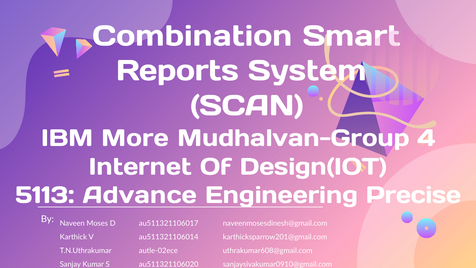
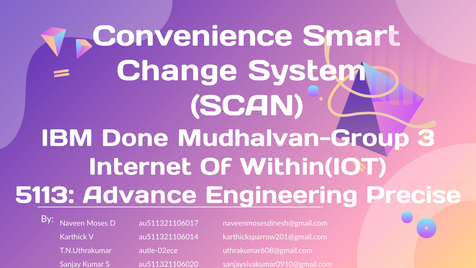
Combination: Combination -> Convenience (193, 36)
Reports: Reports -> Change (177, 71)
More: More -> Done (135, 138)
4: 4 -> 3 (426, 138)
Design(IOT: Design(IOT -> Within(IOT (313, 167)
